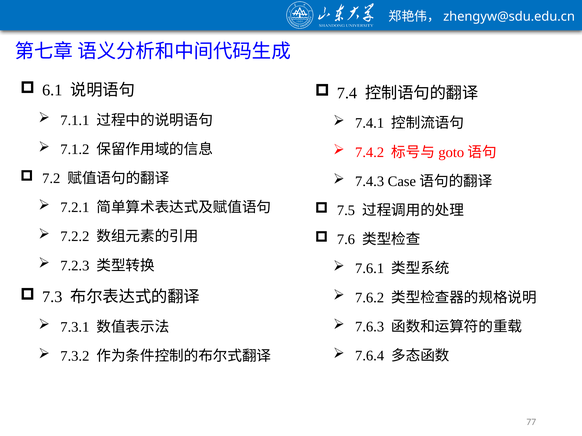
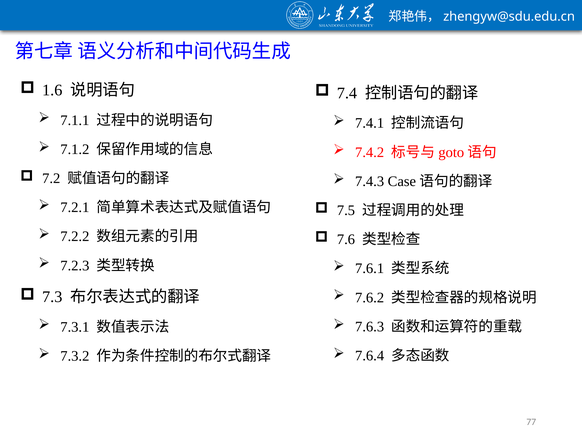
6.1: 6.1 -> 1.6 (52, 90)
